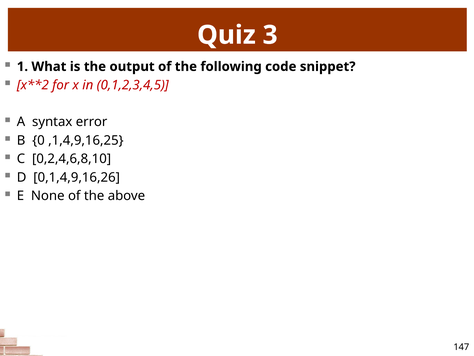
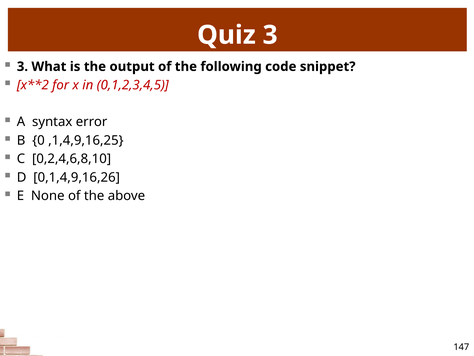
1: 1 -> 3 (22, 66)
